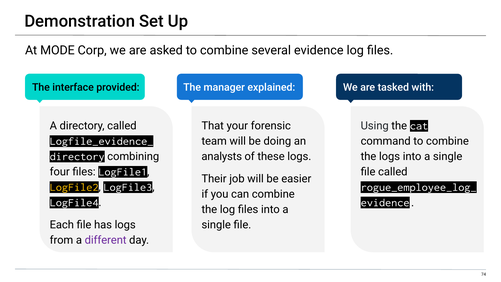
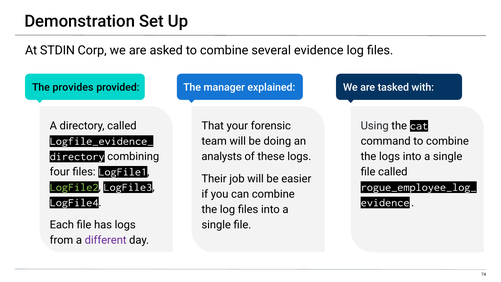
MODE: MODE -> STDIN (57, 50)
interface: interface -> provides (73, 87)
LogFile2 colour: yellow -> light green (74, 187)
